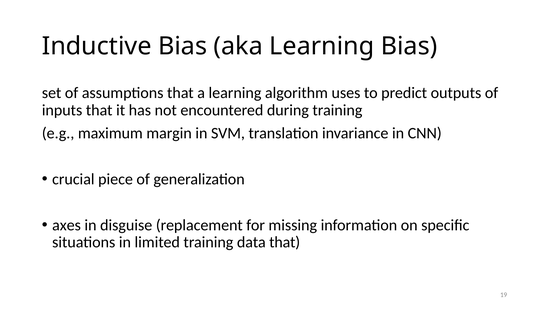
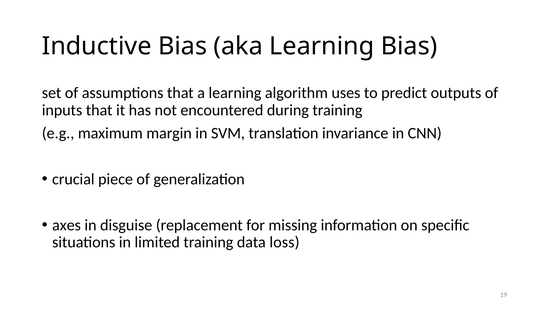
data that: that -> loss (285, 242)
